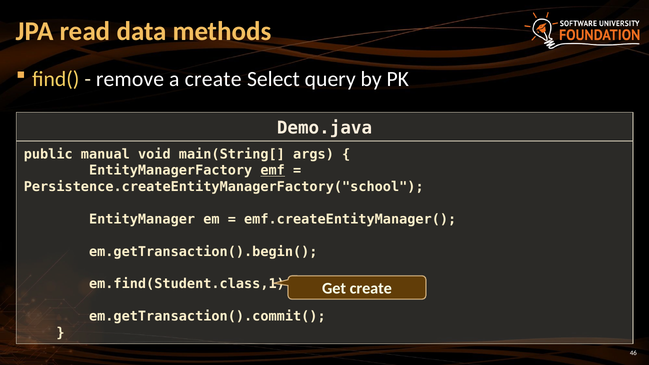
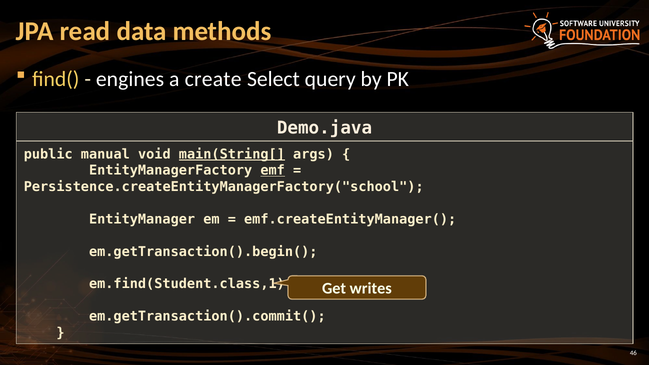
remove: remove -> engines (130, 79)
main(String[ underline: none -> present (232, 154)
Get create: create -> writes (371, 289)
